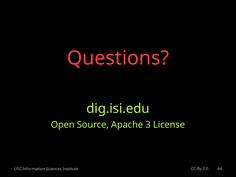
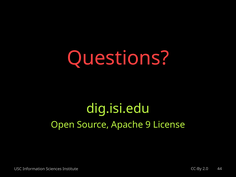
3: 3 -> 9 (148, 125)
